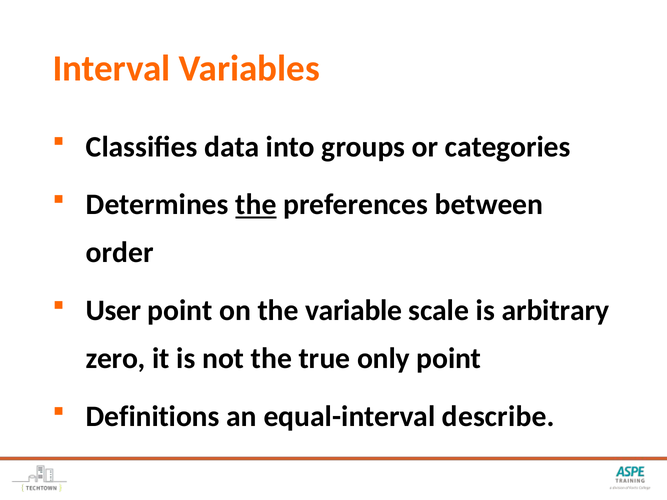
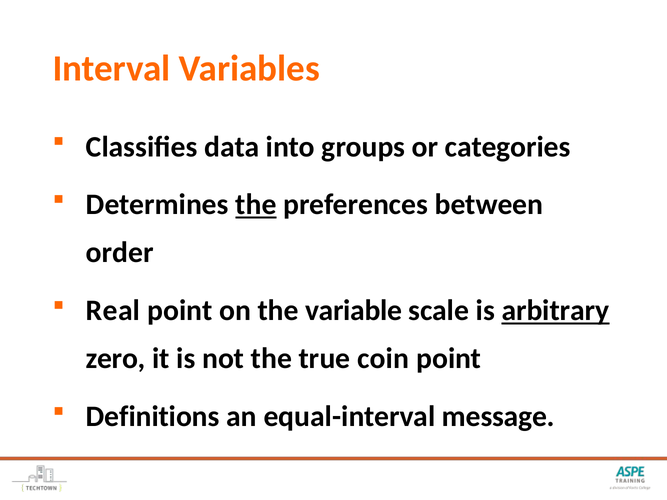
User: User -> Real (113, 311)
arbitrary underline: none -> present (556, 311)
only: only -> coin (383, 359)
describe: describe -> message (498, 417)
